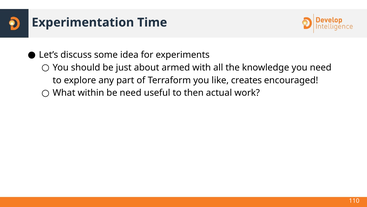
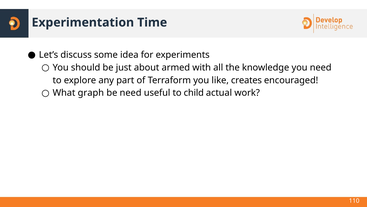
within: within -> graph (91, 93)
then: then -> child (194, 93)
